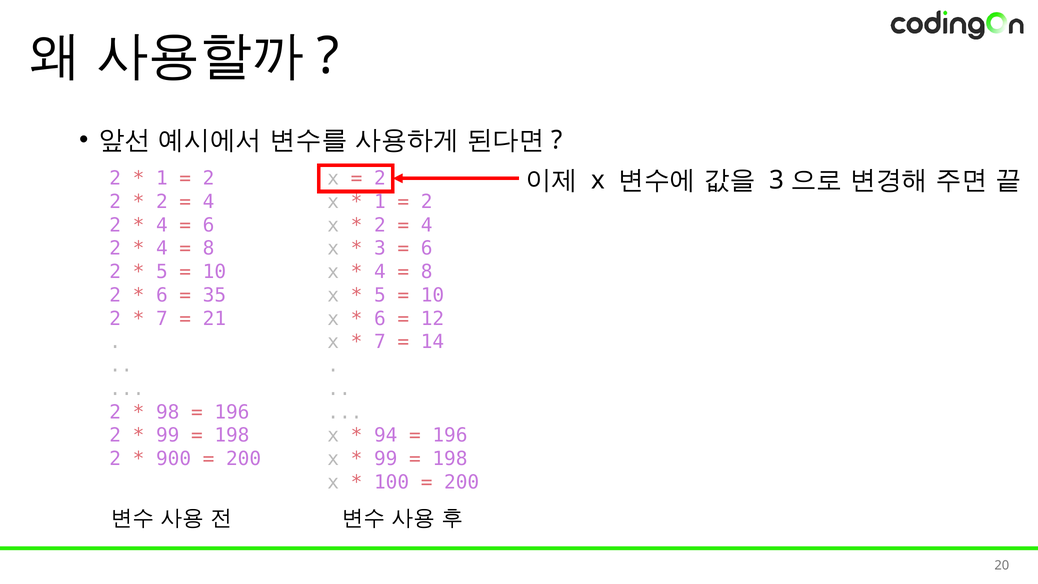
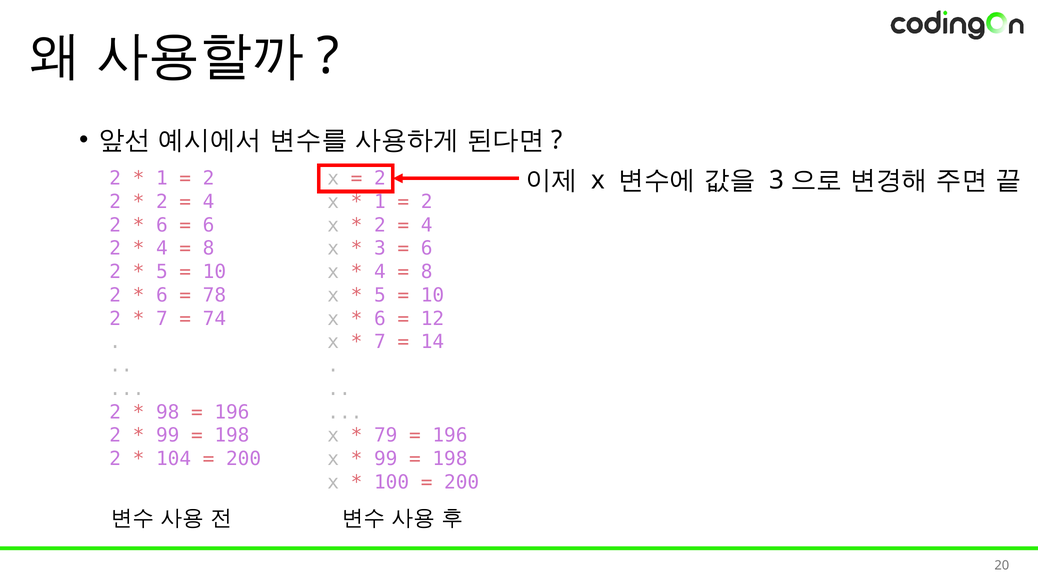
4: 4 -> 6 (162, 225)
35: 35 -> 78 (214, 295)
21: 21 -> 74 (214, 319)
94: 94 -> 79 (386, 435)
900: 900 -> 104 (174, 459)
